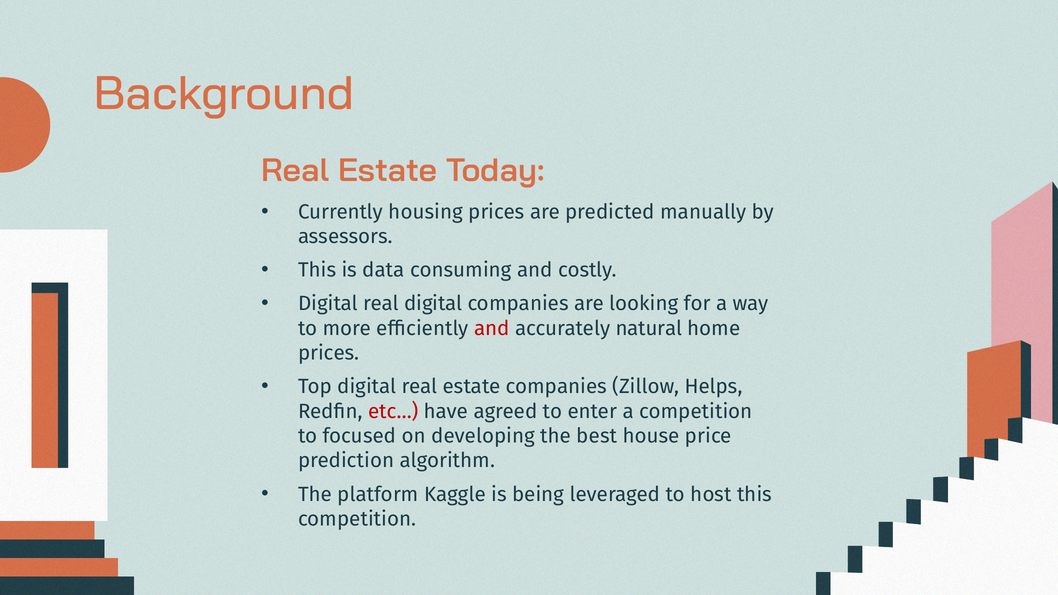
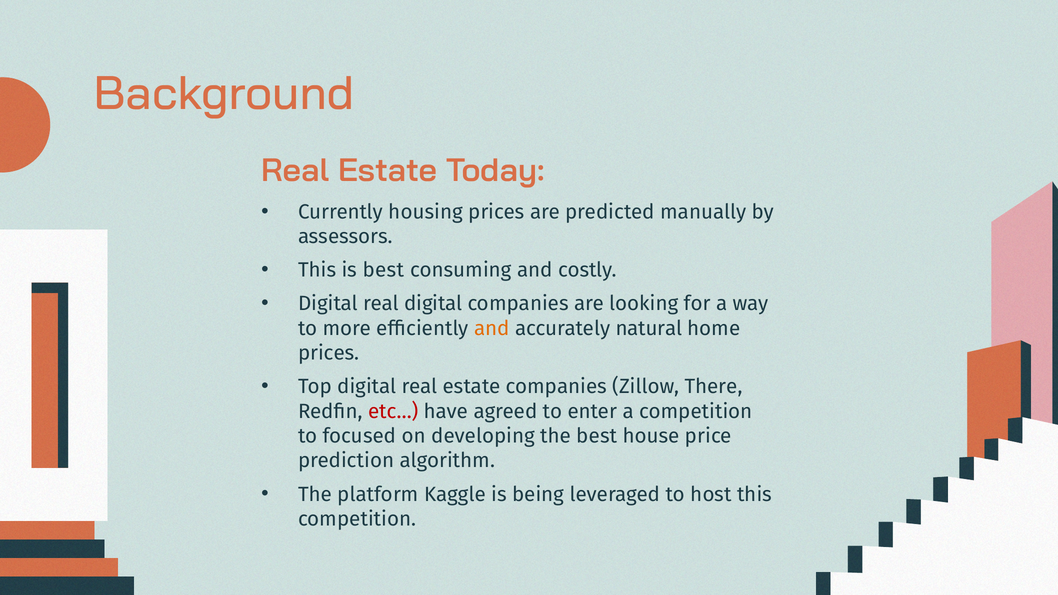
is data: data -> best (383, 270)
and colour: red -> orange (492, 328)
Helps: Helps -> There (714, 387)
